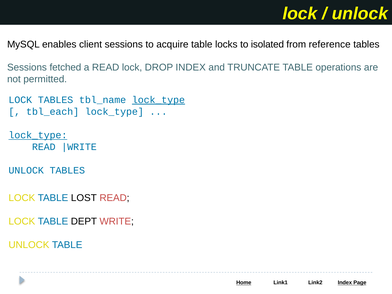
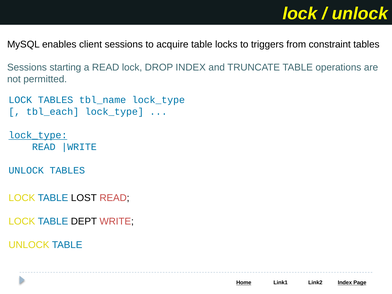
isolated: isolated -> triggers (267, 44)
reference: reference -> constraint (330, 44)
fetched: fetched -> starting (65, 67)
lock_type underline: present -> none (158, 100)
